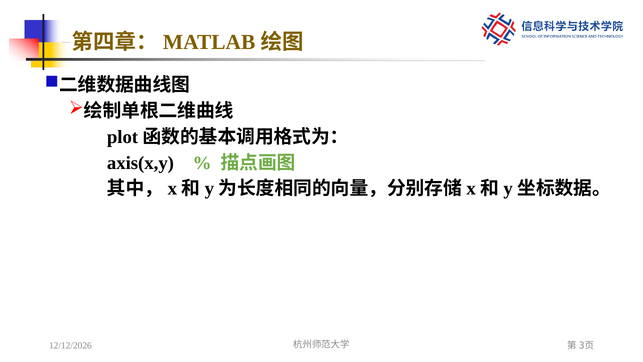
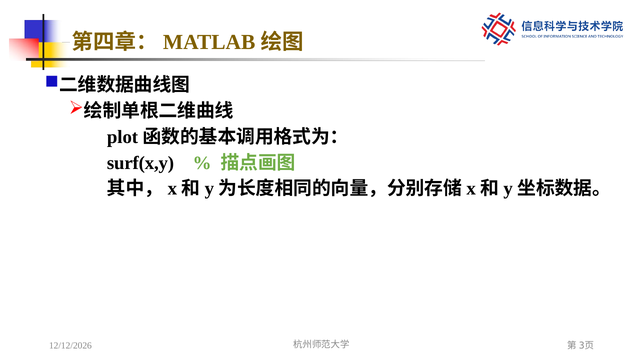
axis(x,y: axis(x,y -> surf(x,y (141, 163)
